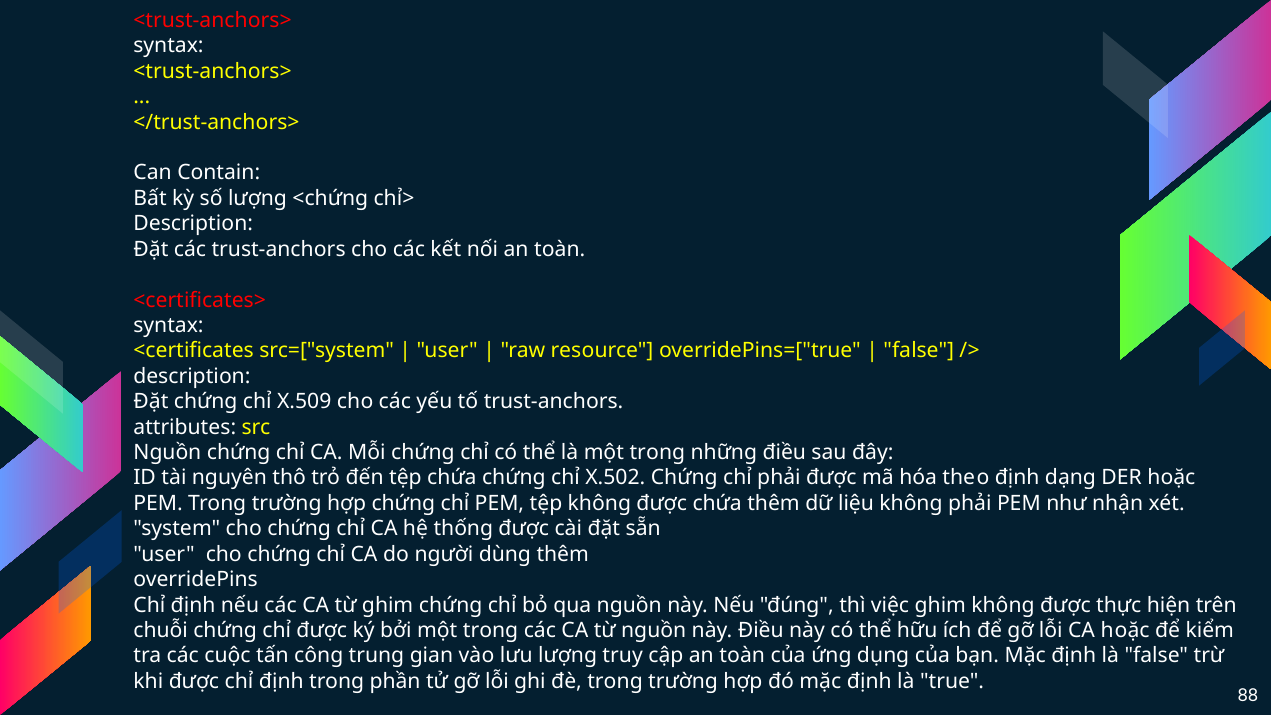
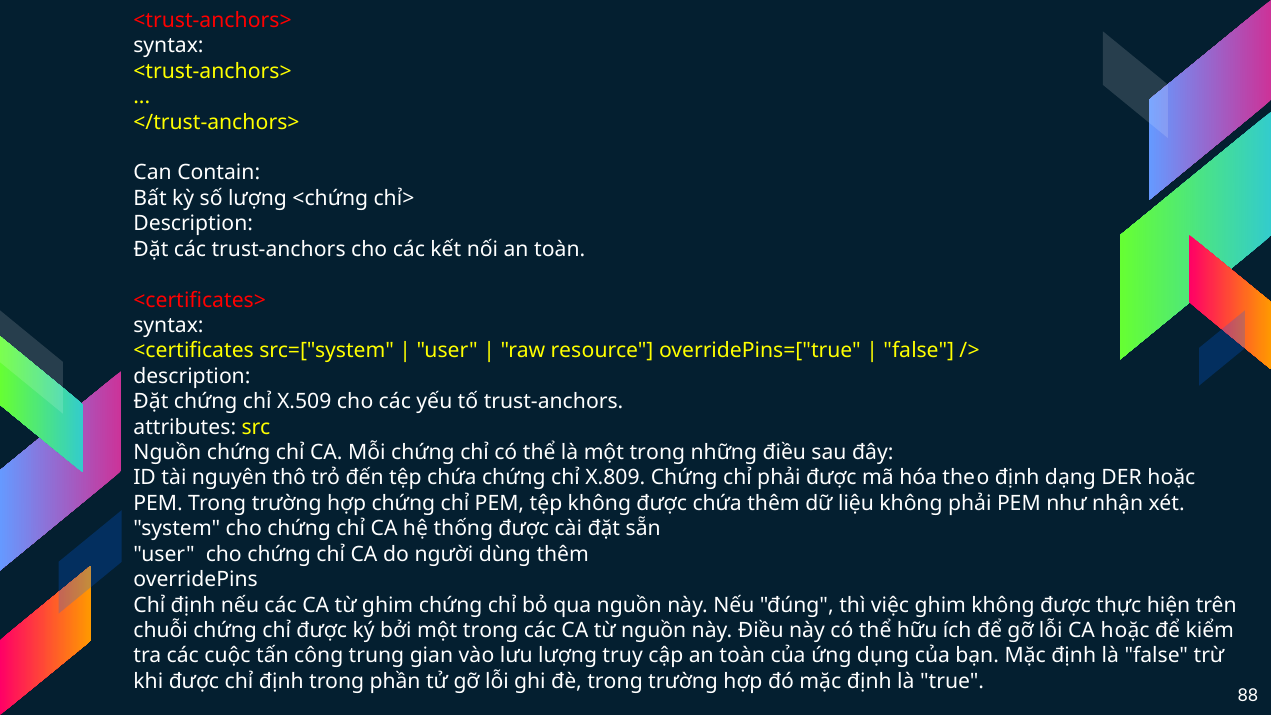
X.502: X.502 -> X.809 (615, 478)
